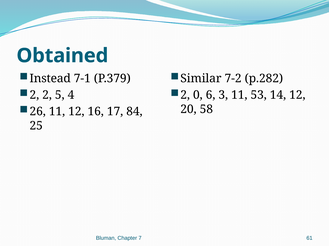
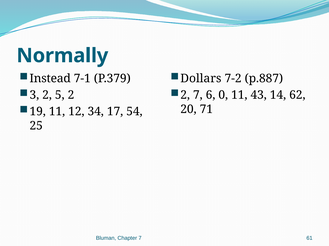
Obtained: Obtained -> Normally (62, 56)
Similar: Similar -> Dollars (201, 79)
p.282: p.282 -> p.887 (264, 79)
2: 2 -> 3 (34, 95)
5 4: 4 -> 2 (71, 95)
2 0: 0 -> 7 (198, 95)
3: 3 -> 0 (223, 95)
53: 53 -> 43 (259, 95)
14 12: 12 -> 62 (297, 95)
26: 26 -> 19 (38, 112)
16: 16 -> 34 (96, 112)
84: 84 -> 54 (134, 112)
58: 58 -> 71 (206, 110)
